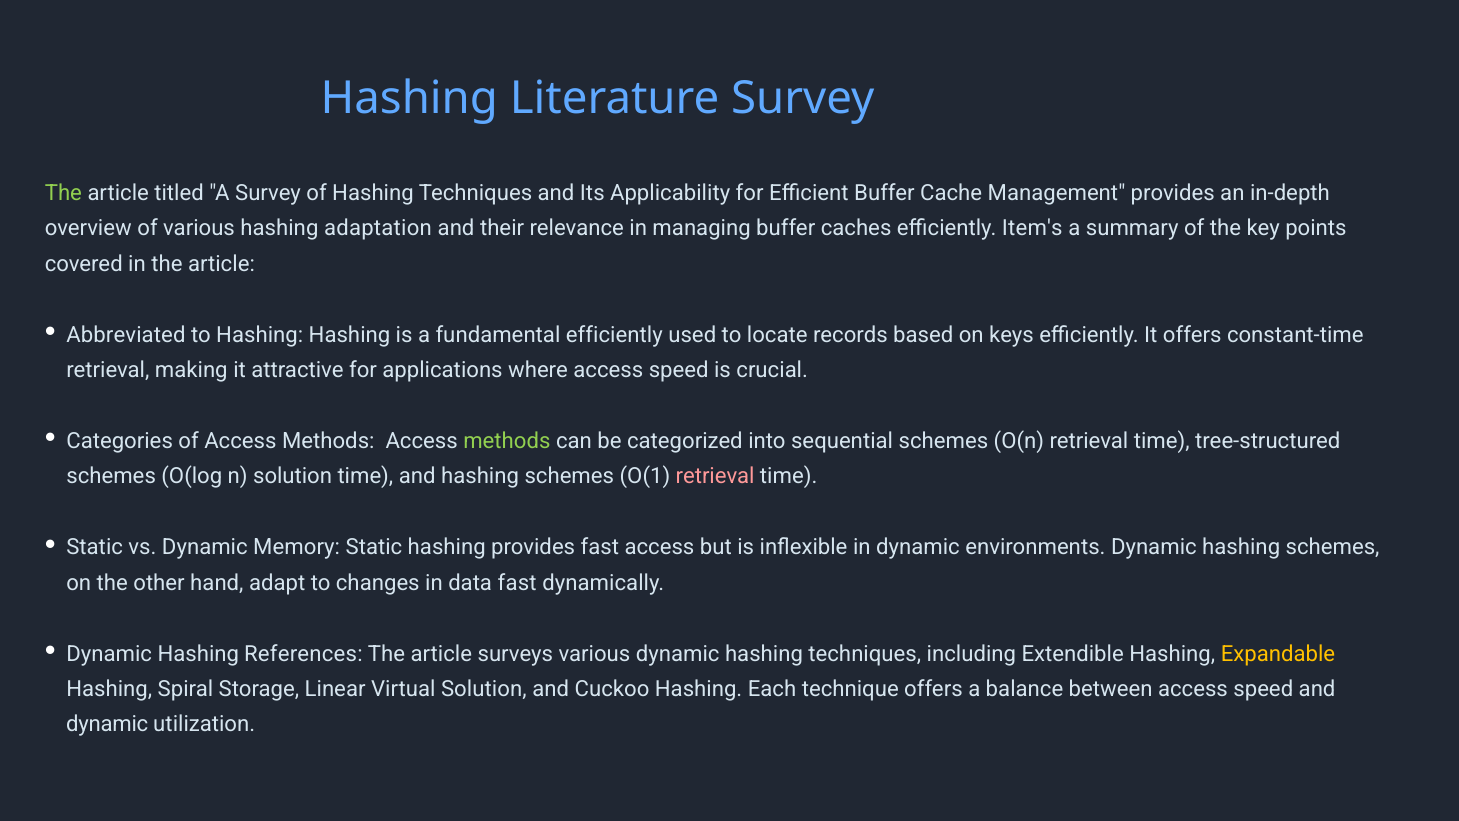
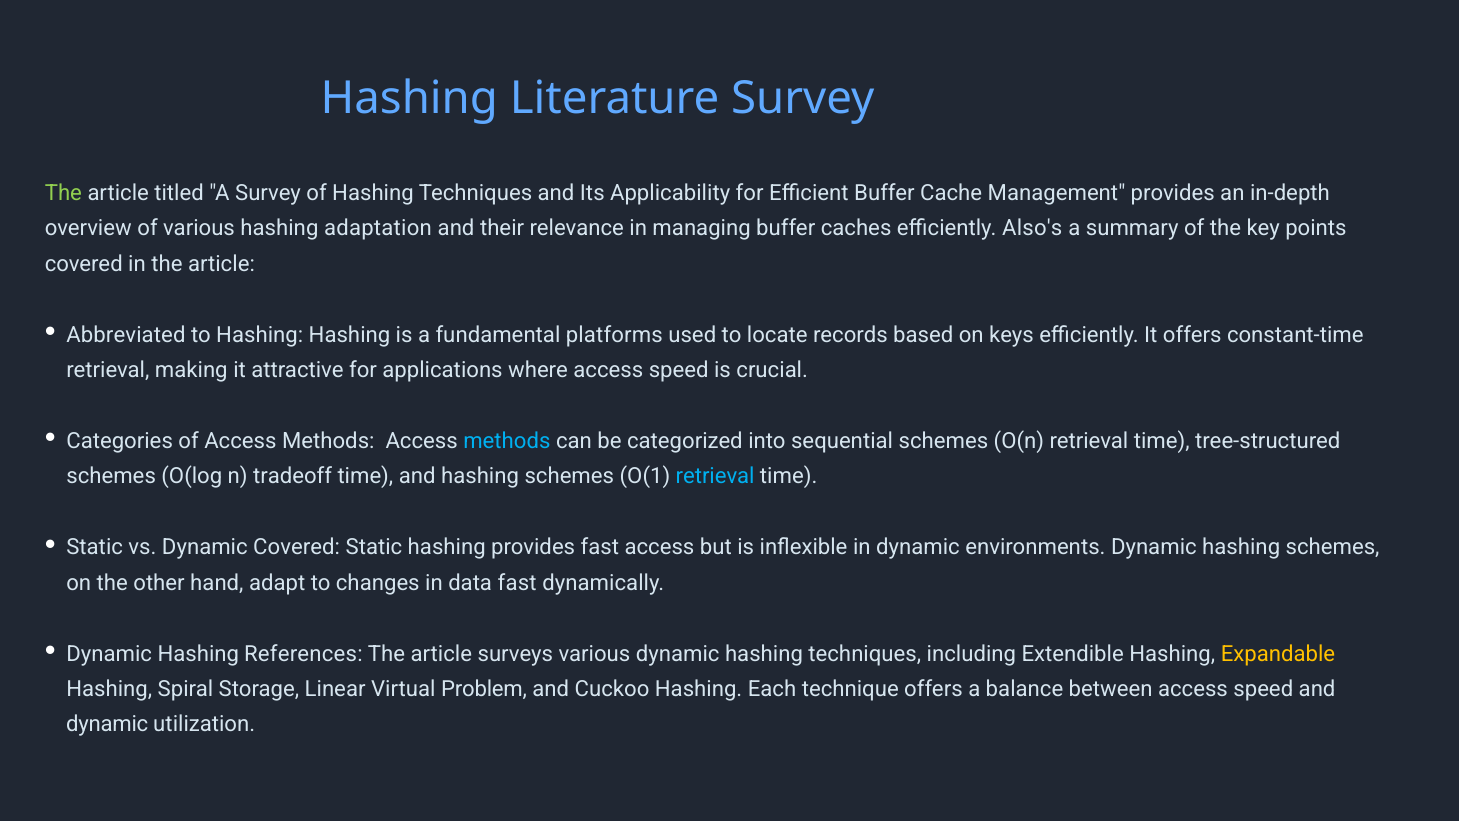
Item's: Item's -> Also's (1032, 228)
fundamental efficiently: efficiently -> platforms (614, 335)
methods colour: light green -> light blue (507, 441)
n solution: solution -> tradeoff (293, 476)
retrieval colour: pink -> light blue (715, 476)
Dynamic Memory: Memory -> Covered (297, 547)
Virtual Solution: Solution -> Problem (484, 689)
